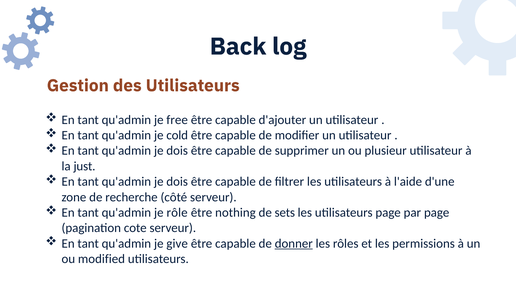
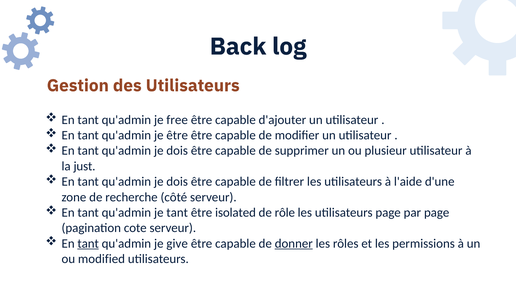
je cold: cold -> être (177, 135)
je rôle: rôle -> tant (177, 213)
nothing: nothing -> isolated (236, 213)
sets: sets -> rôle (285, 213)
tant underline: none -> present (88, 244)
